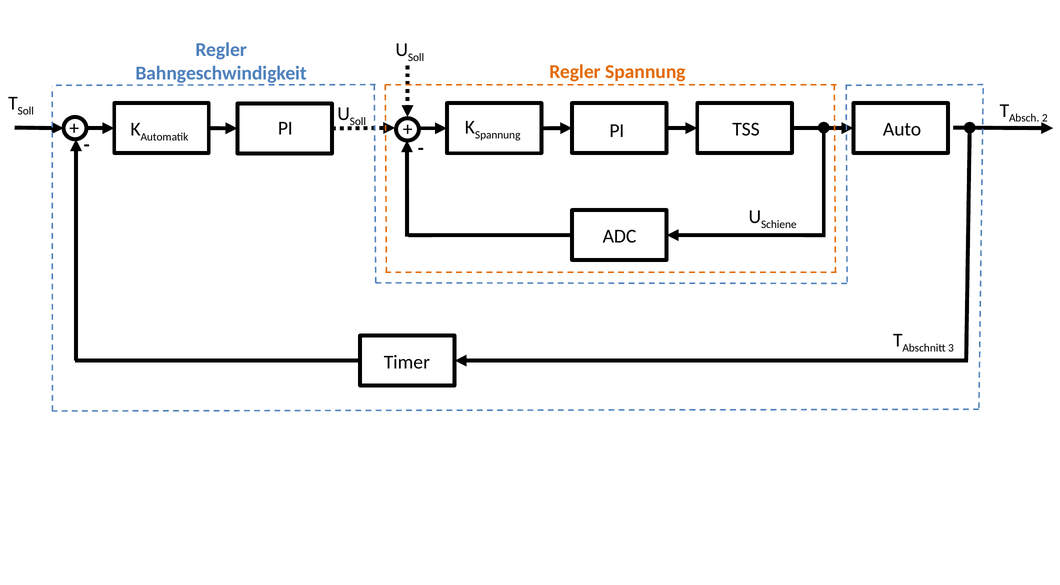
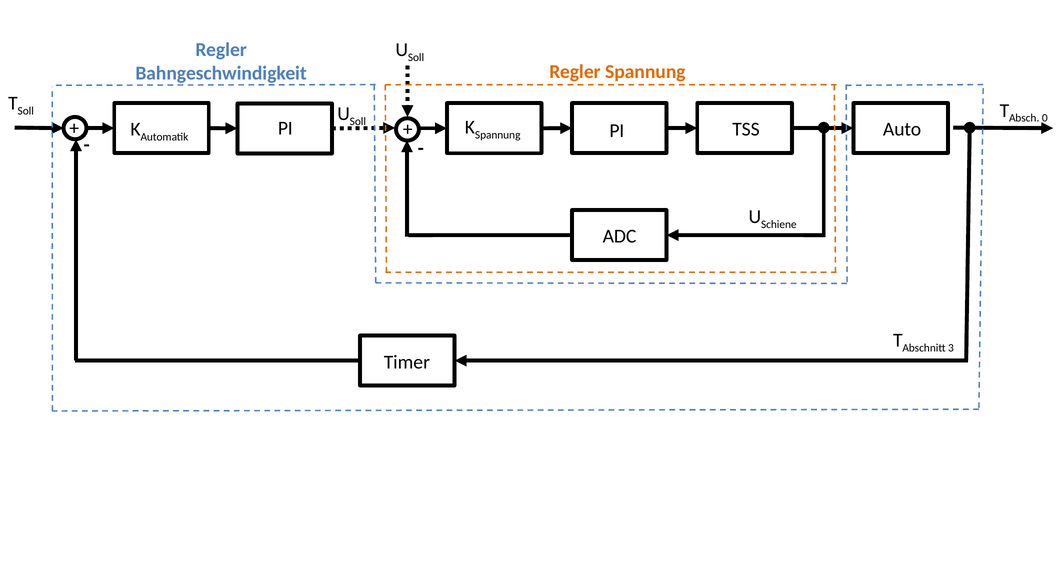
2: 2 -> 0 (1045, 118)
